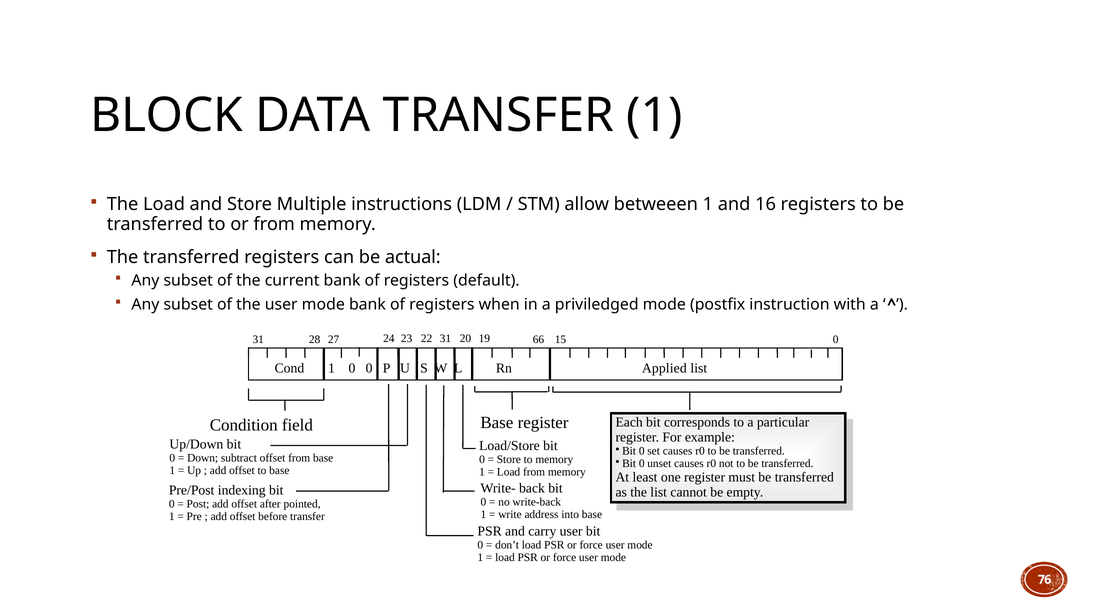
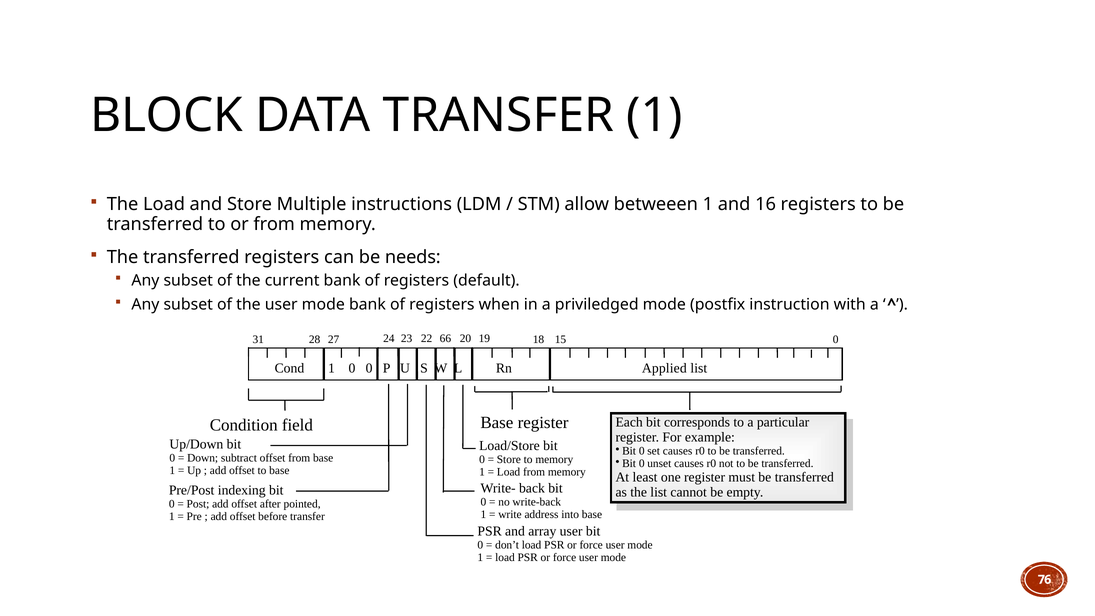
actual: actual -> needs (413, 257)
23 31: 31 -> 66 (445, 339)
66: 66 -> 18 (538, 340)
carry: carry -> array (542, 531)
